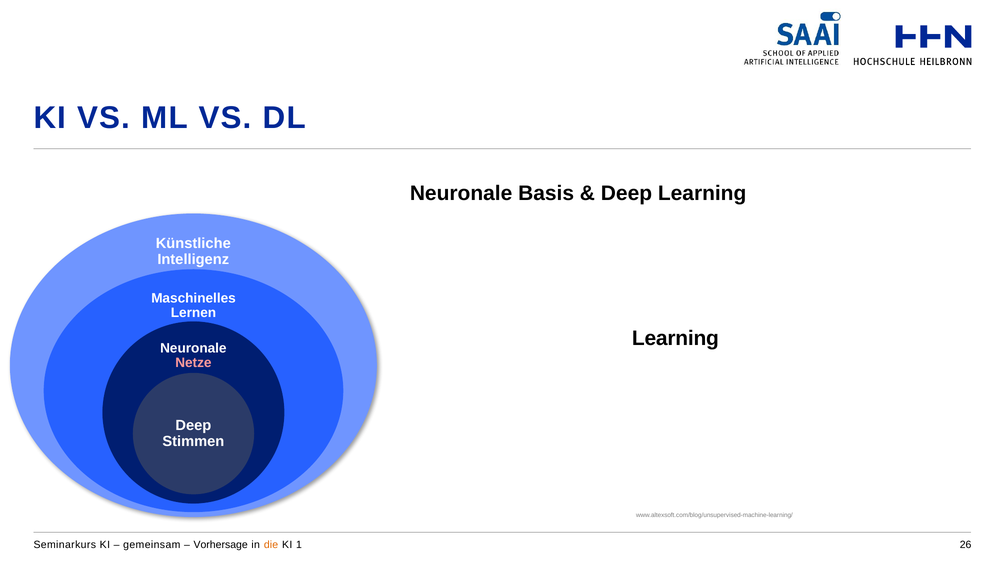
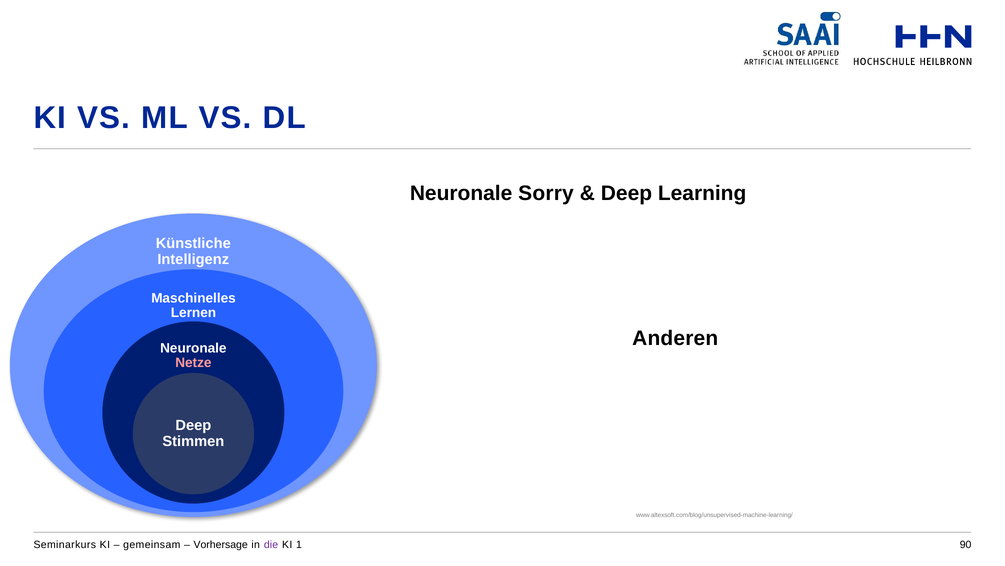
Basis: Basis -> Sorry (546, 193)
Learning: Learning -> Anderen (675, 338)
die colour: orange -> purple (271, 544)
26: 26 -> 90 (966, 544)
